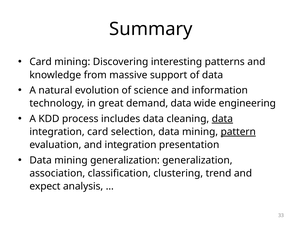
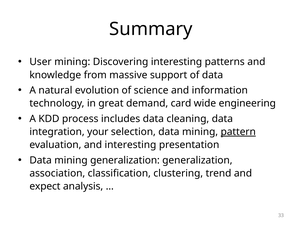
Card: Card -> User (41, 62)
demand data: data -> card (181, 104)
data underline: present -> none (222, 119)
integration card: card -> your (98, 132)
and integration: integration -> interesting (130, 145)
